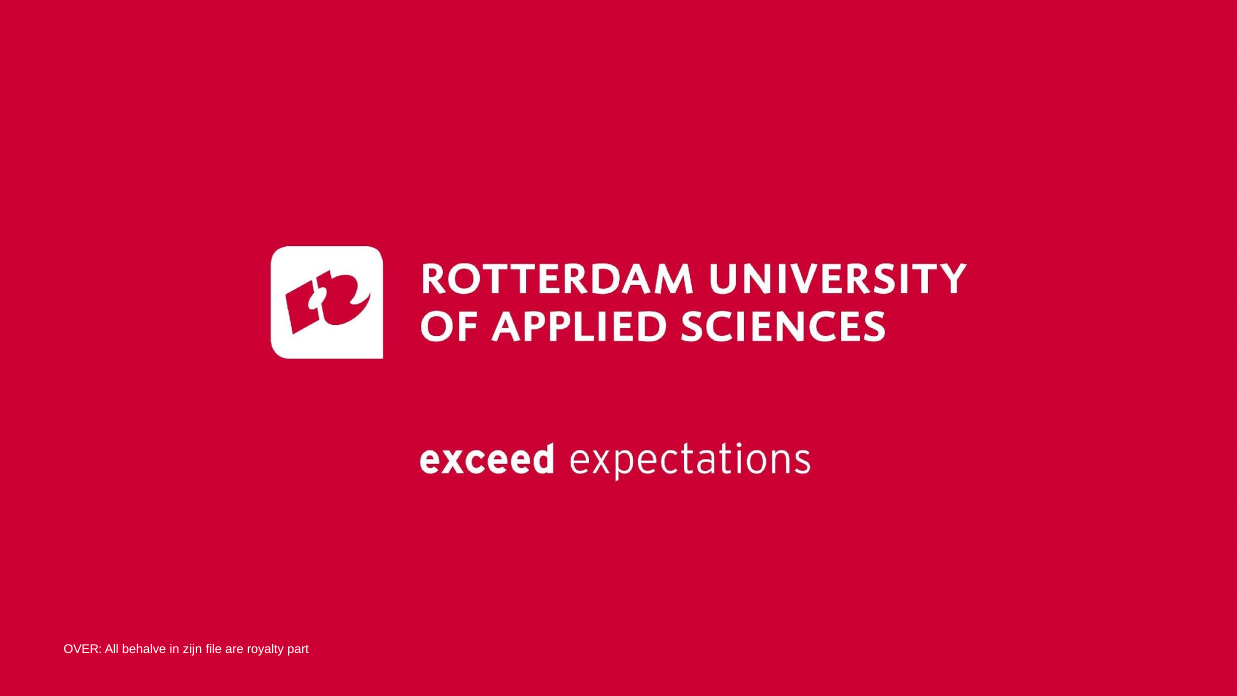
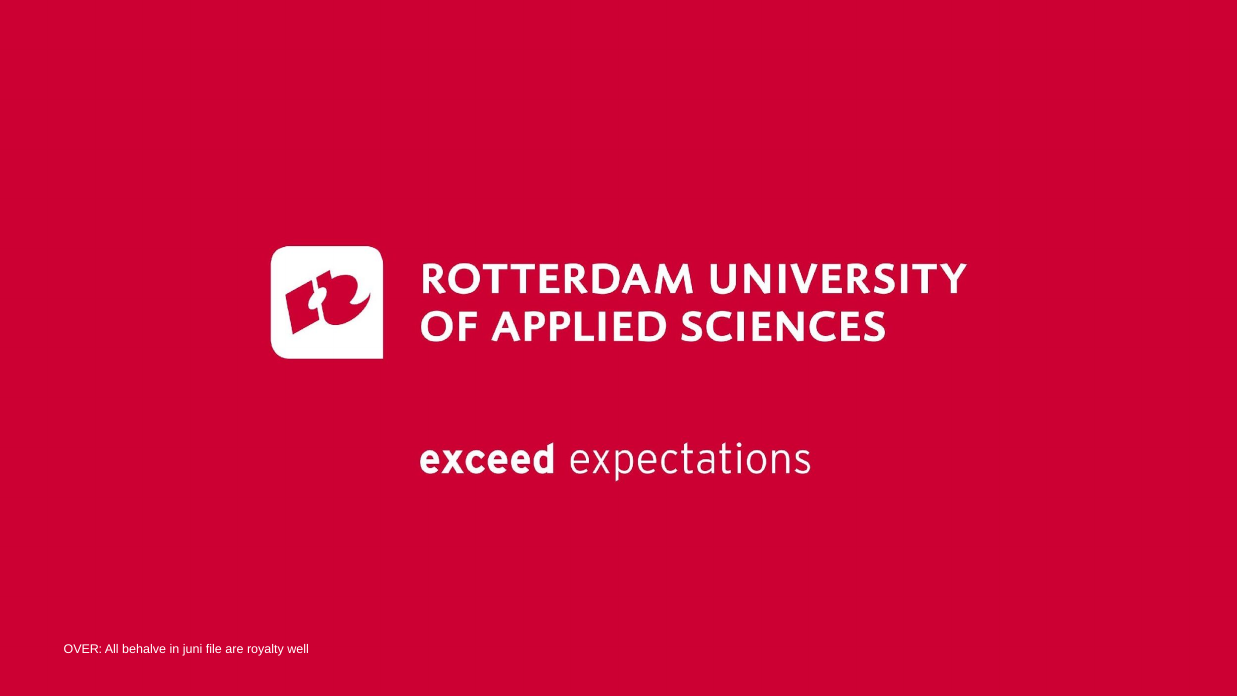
zijn: zijn -> juni (193, 649)
part: part -> well (298, 649)
